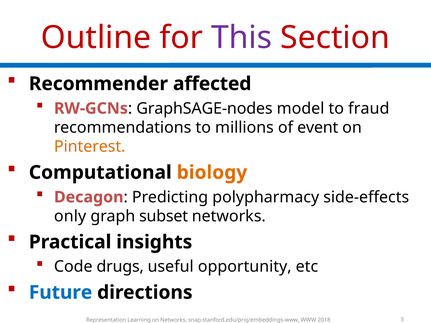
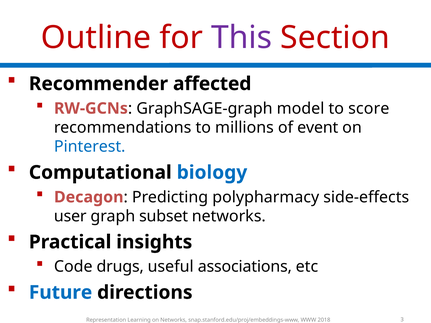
GraphSAGE-nodes: GraphSAGE-nodes -> GraphSAGE-graph (204, 109)
fraud: fraud -> score (369, 109)
Pinterest colour: orange -> blue (90, 147)
biology colour: orange -> blue (212, 173)
only: only -> user (70, 216)
opportunity: opportunity -> associations (245, 267)
